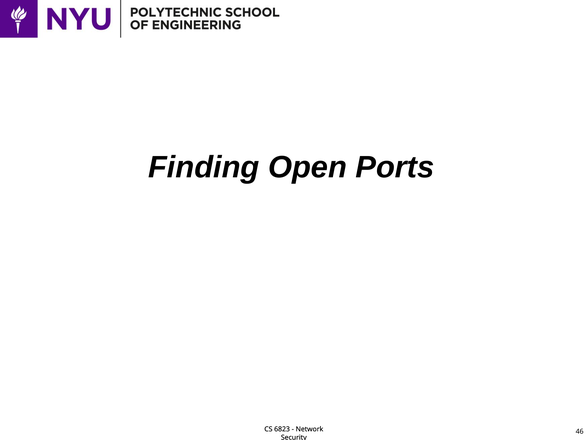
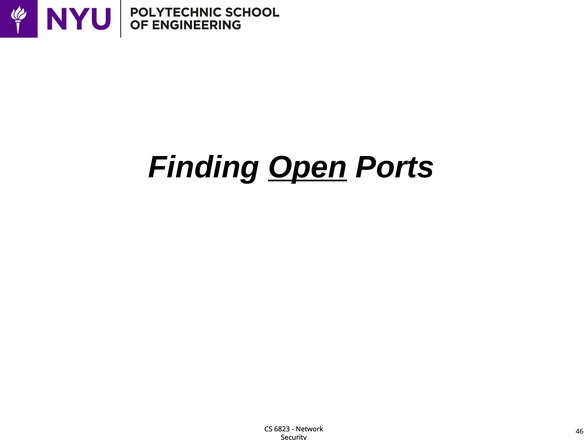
Open underline: none -> present (307, 167)
